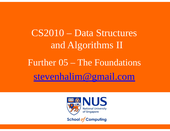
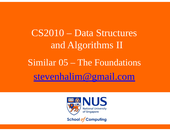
Further: Further -> Similar (42, 63)
